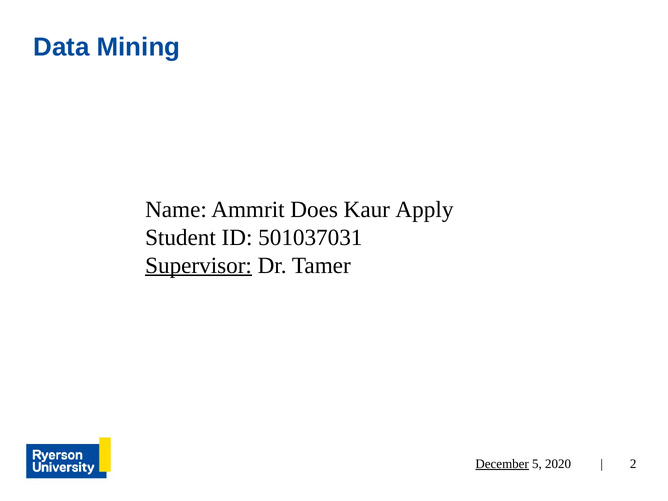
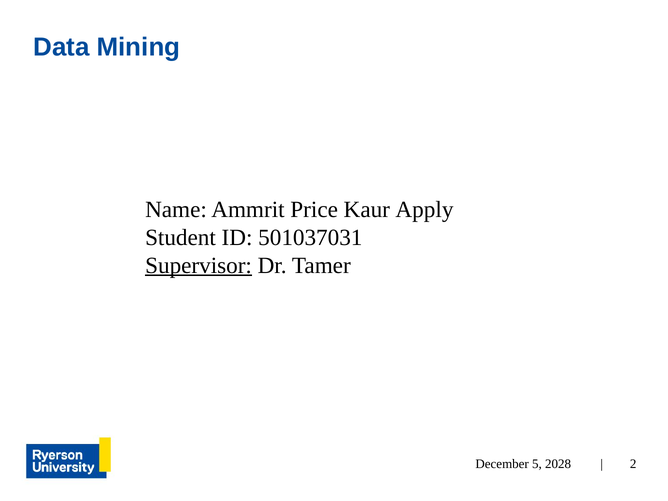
Does: Does -> Price (314, 210)
December underline: present -> none (502, 464)
2020: 2020 -> 2028 (558, 464)
